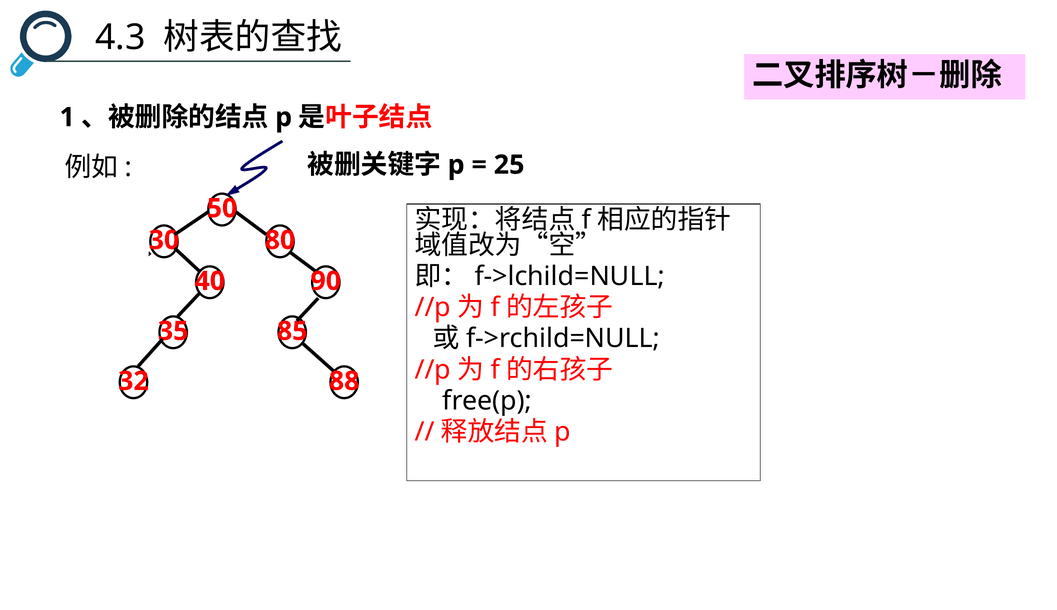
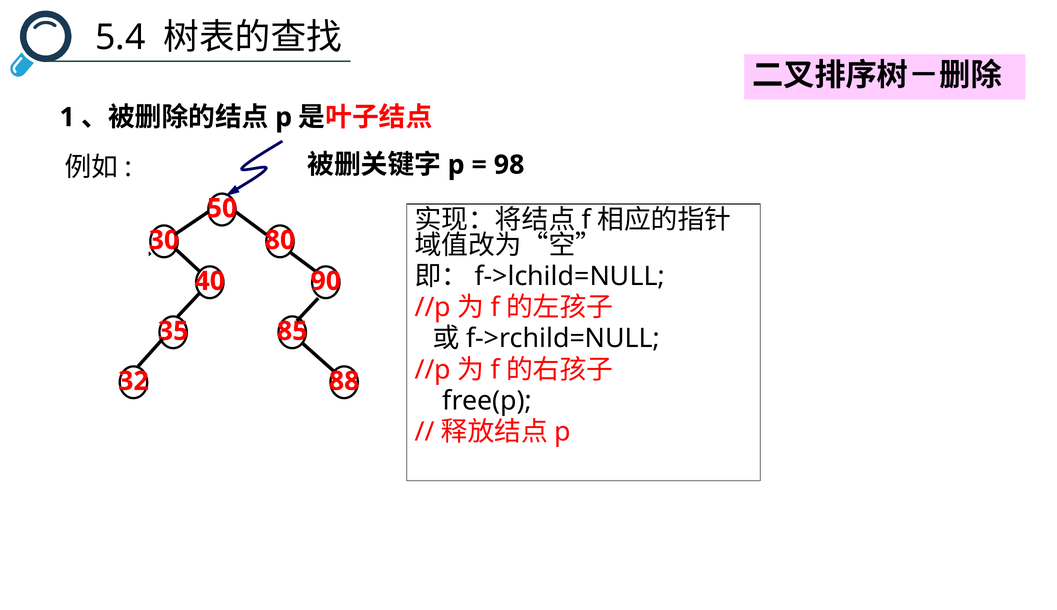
4.3: 4.3 -> 5.4 (120, 37)
25: 25 -> 98 (509, 165)
